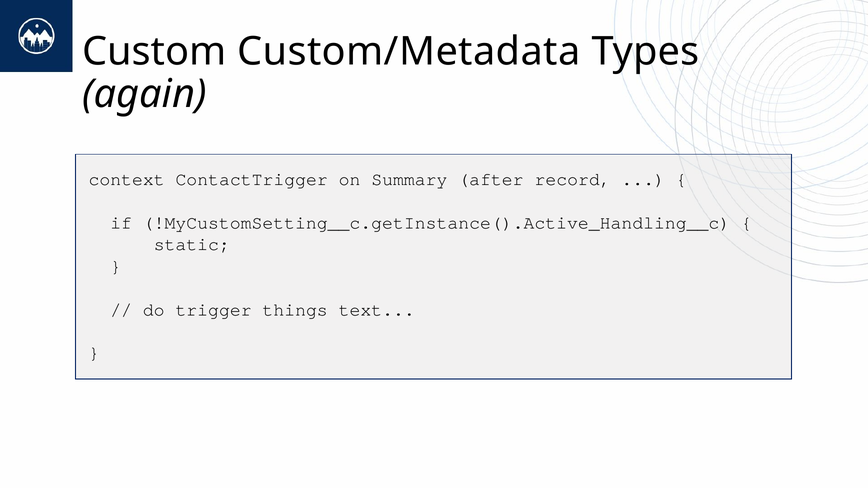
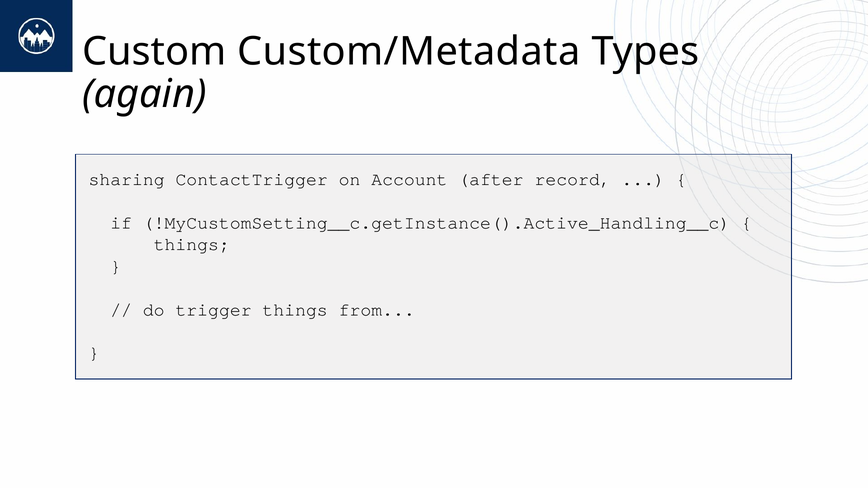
context: context -> sharing (127, 180)
Summary: Summary -> Account (409, 180)
static: static -> things (192, 245)
text: text -> from (377, 310)
